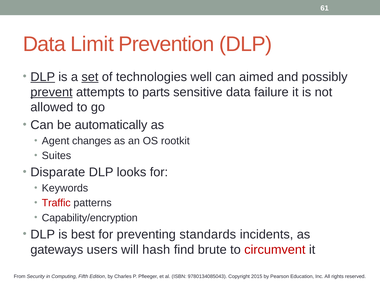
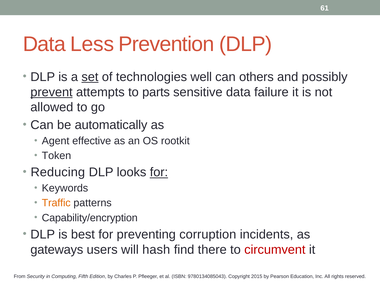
Limit: Limit -> Less (92, 44)
DLP underline: present -> none (43, 77)
aimed: aimed -> others (256, 77)
changes: changes -> effective (92, 141)
Suites: Suites -> Token (56, 156)
Disparate: Disparate -> Reducing (58, 172)
for underline: none -> present (159, 172)
Traffic colour: red -> orange (56, 203)
standards: standards -> corruption (208, 234)
brute: brute -> there (212, 250)
